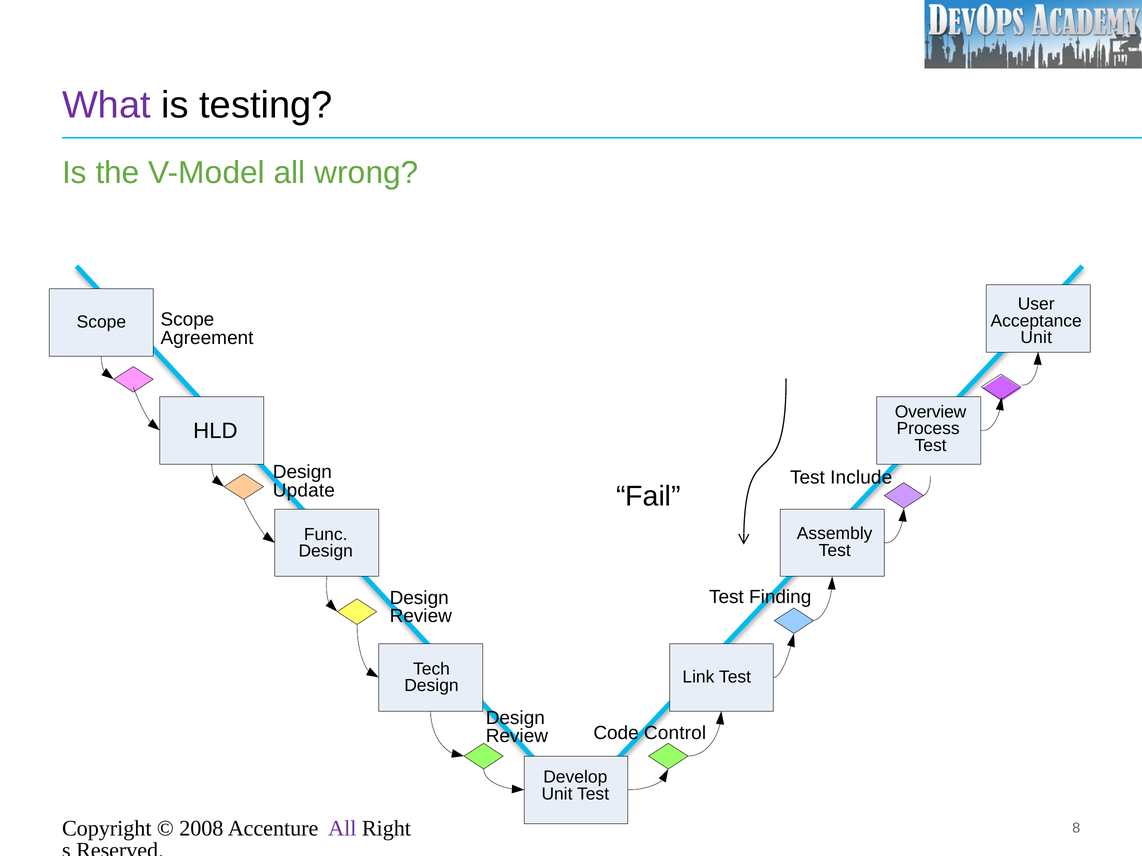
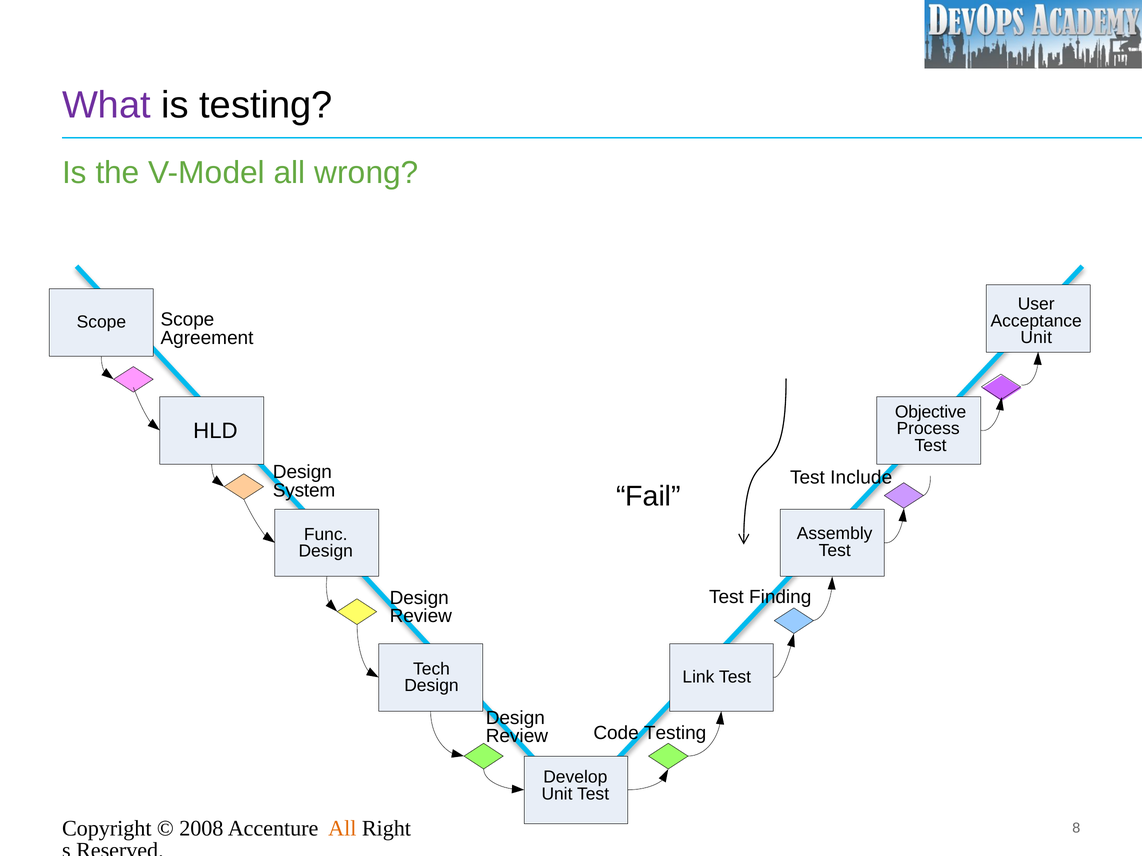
Overview: Overview -> Objective (931, 412)
Update: Update -> System (304, 491)
Code Control: Control -> Testing (675, 733)
All colour: purple -> orange (342, 829)
